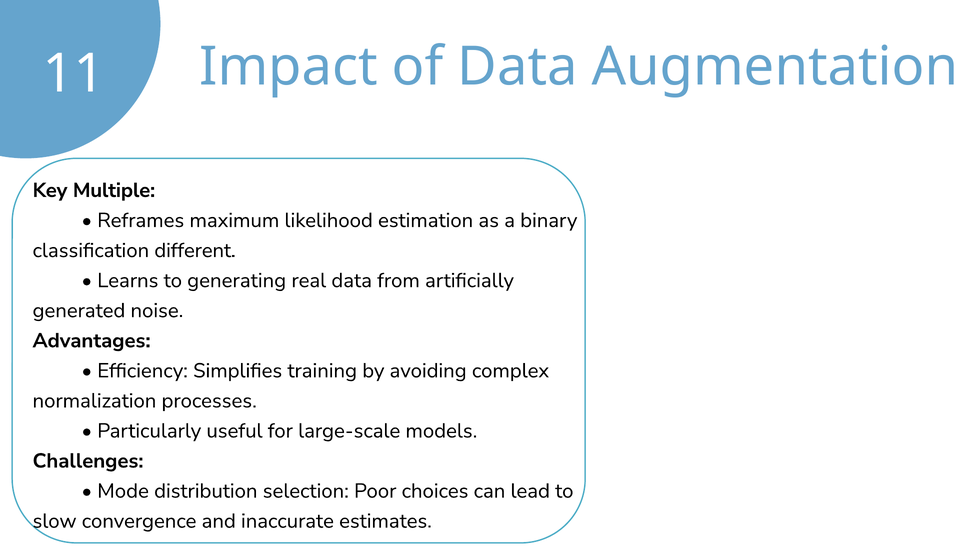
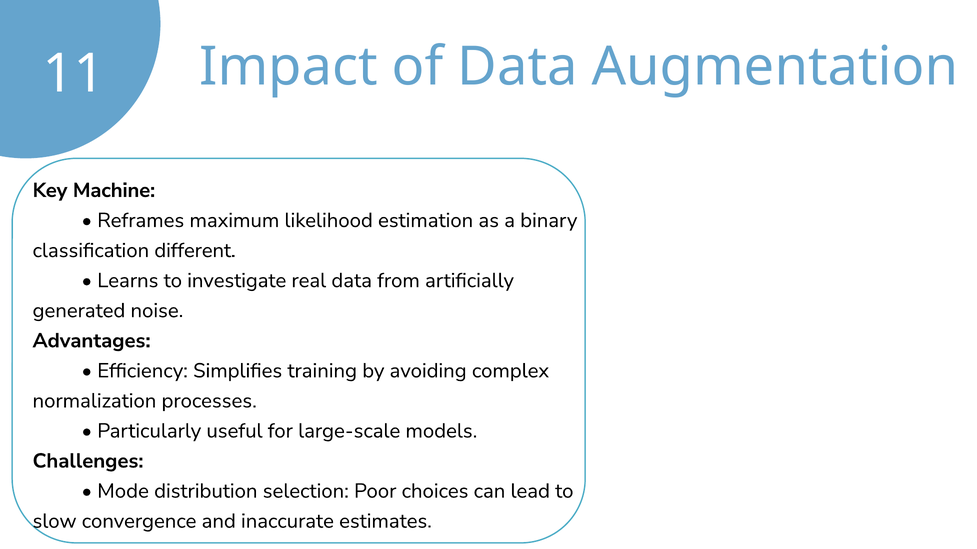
Multiple: Multiple -> Machine (114, 190)
generating: generating -> investigate (237, 281)
